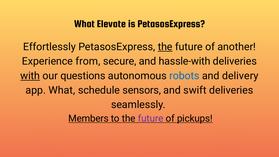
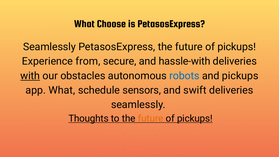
Elevate: Elevate -> Choose (111, 24)
Effortlessly: Effortlessly -> Seamlessly (49, 47)
the underline: present -> none (165, 47)
another: another -> pickups (237, 47)
questions: questions -> obstacles (83, 76)
and delivery: delivery -> pickups (240, 76)
Members: Members -> Thoughts (89, 118)
future colour: purple -> orange (151, 118)
